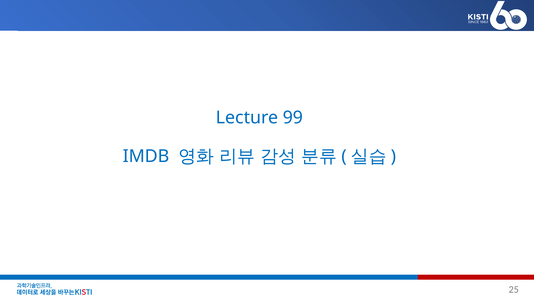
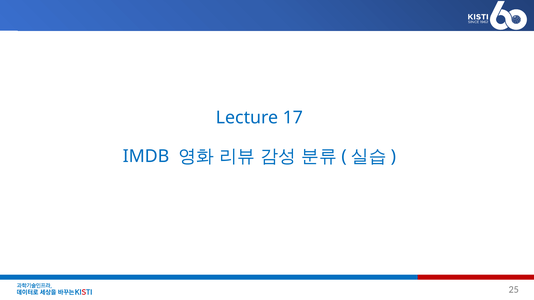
99: 99 -> 17 (293, 118)
